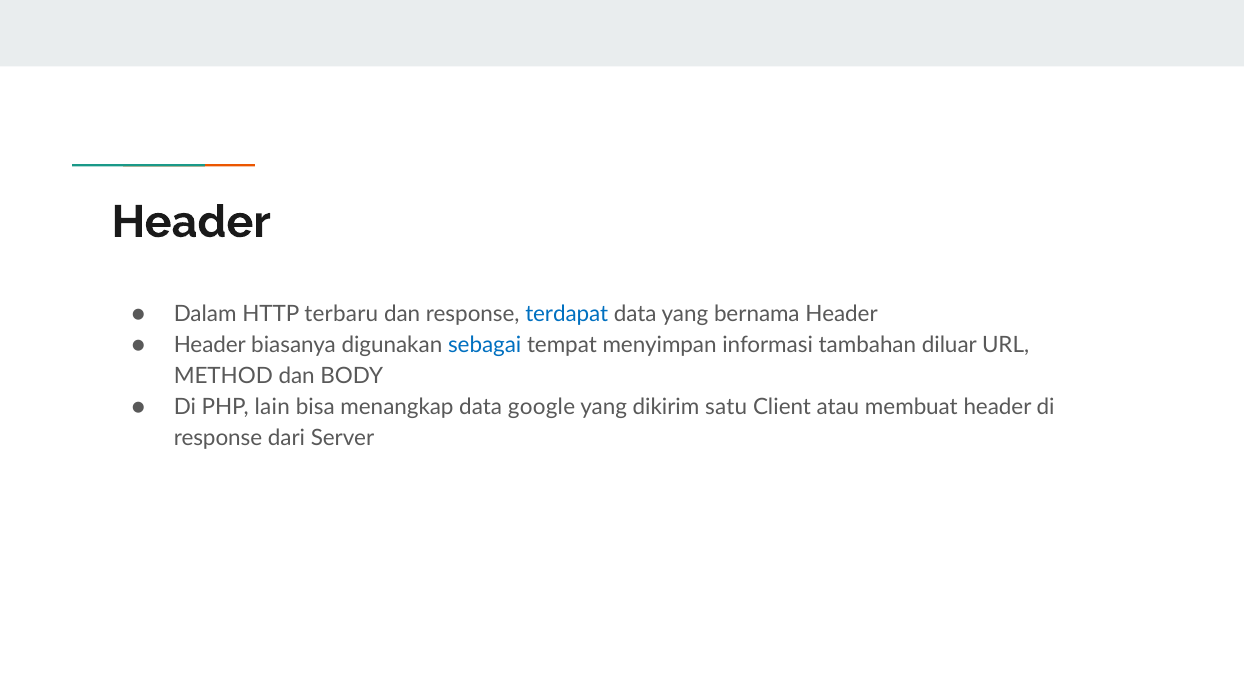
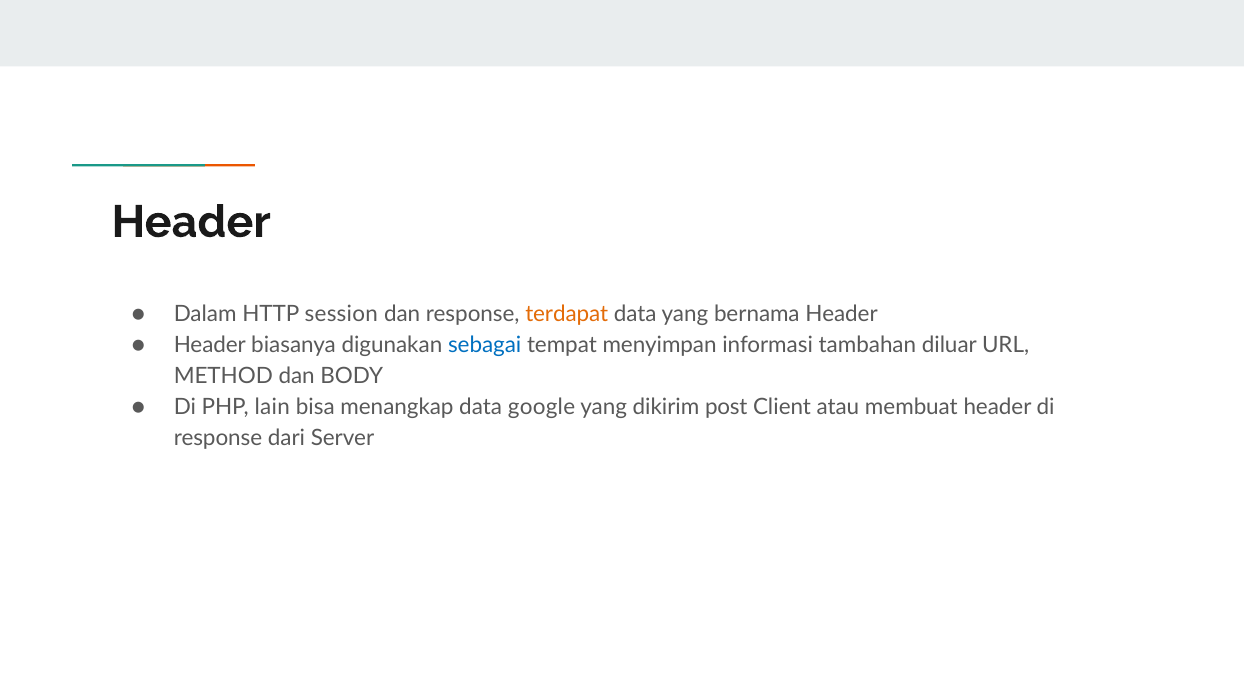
terbaru: terbaru -> session (341, 314)
terdapat colour: blue -> orange (567, 314)
satu: satu -> post (726, 407)
